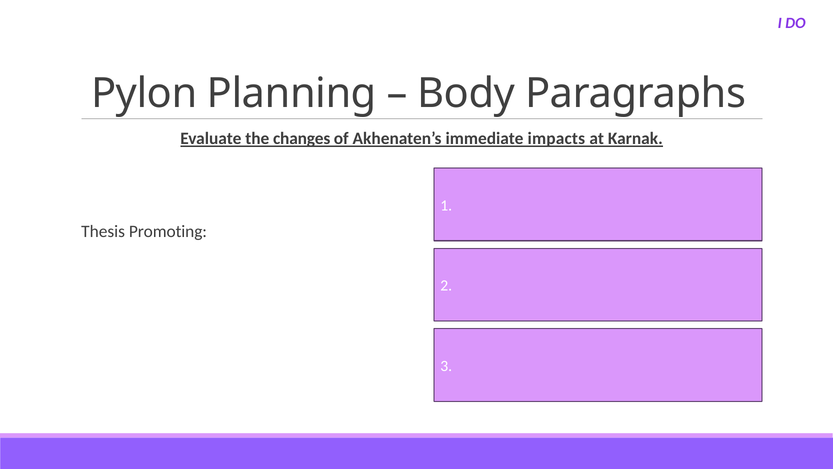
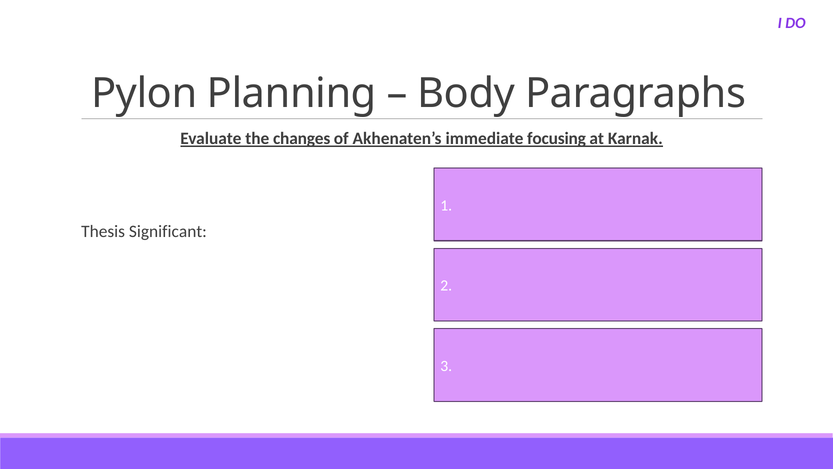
impacts: impacts -> focusing (557, 139)
Promoting: Promoting -> Significant (168, 231)
